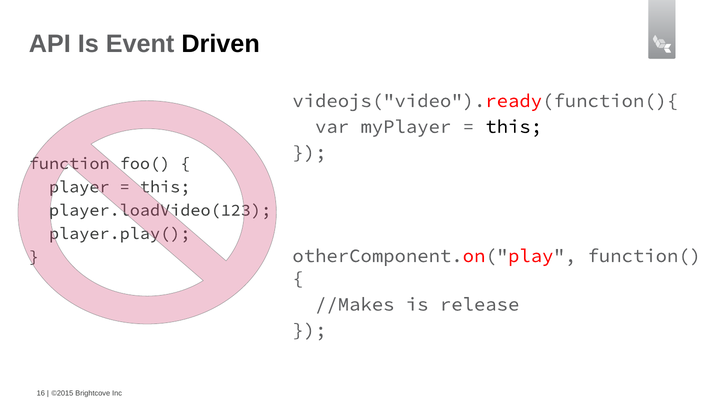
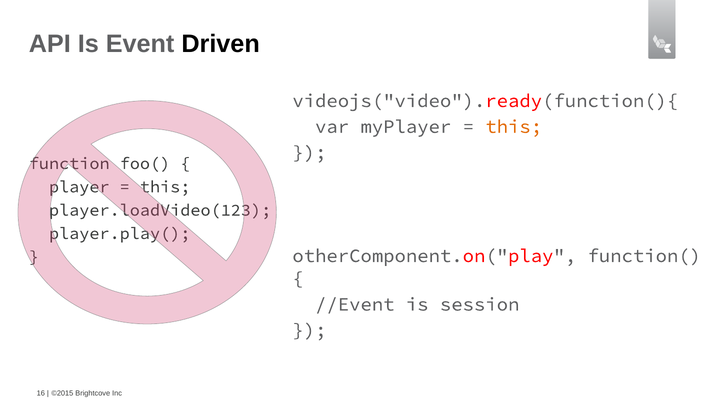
this colour: black -> orange (514, 127)
//Makes: //Makes -> //Event (355, 305)
release: release -> session (480, 305)
